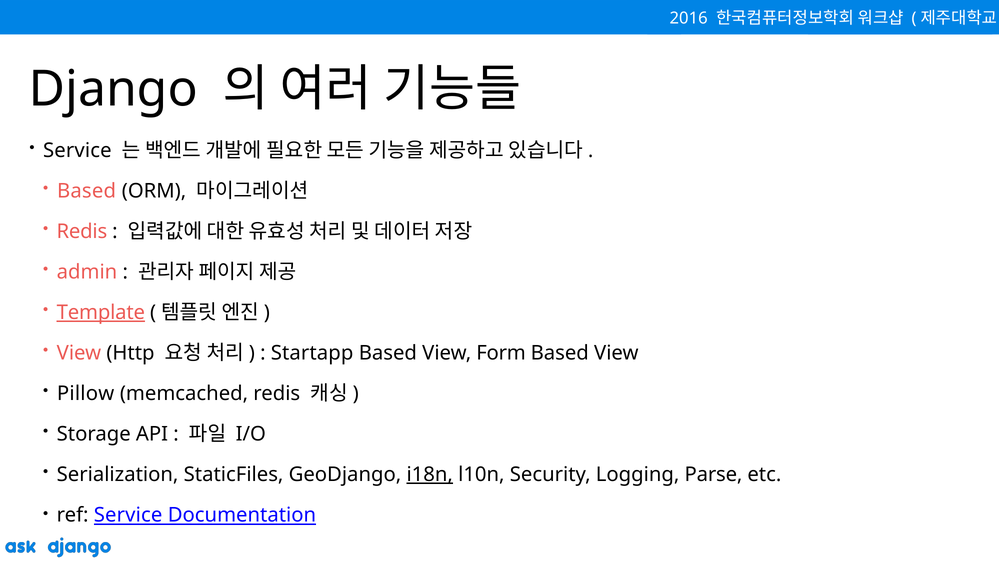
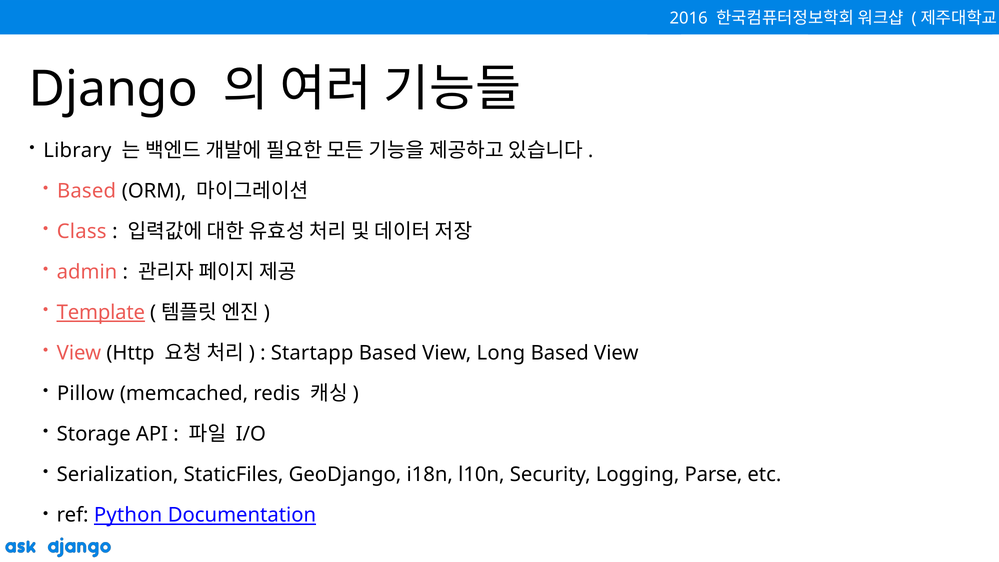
Service: Service -> Library (77, 151)
Redis: Redis -> Class (82, 232)
Form: Form -> Long (501, 353)
i18n underline: present -> none (430, 474)
ref Service: Service -> Python (128, 515)
